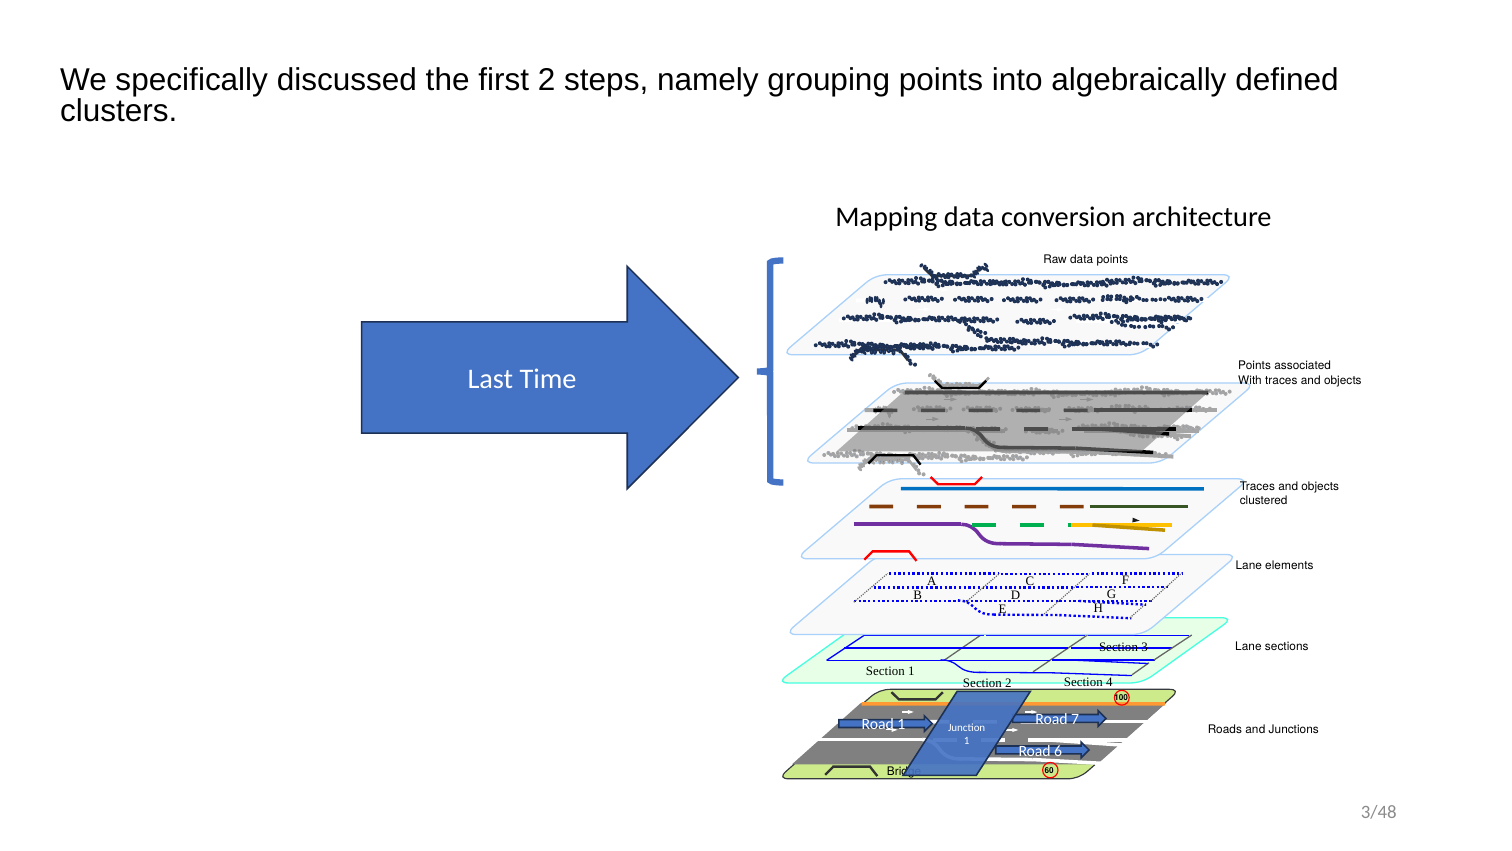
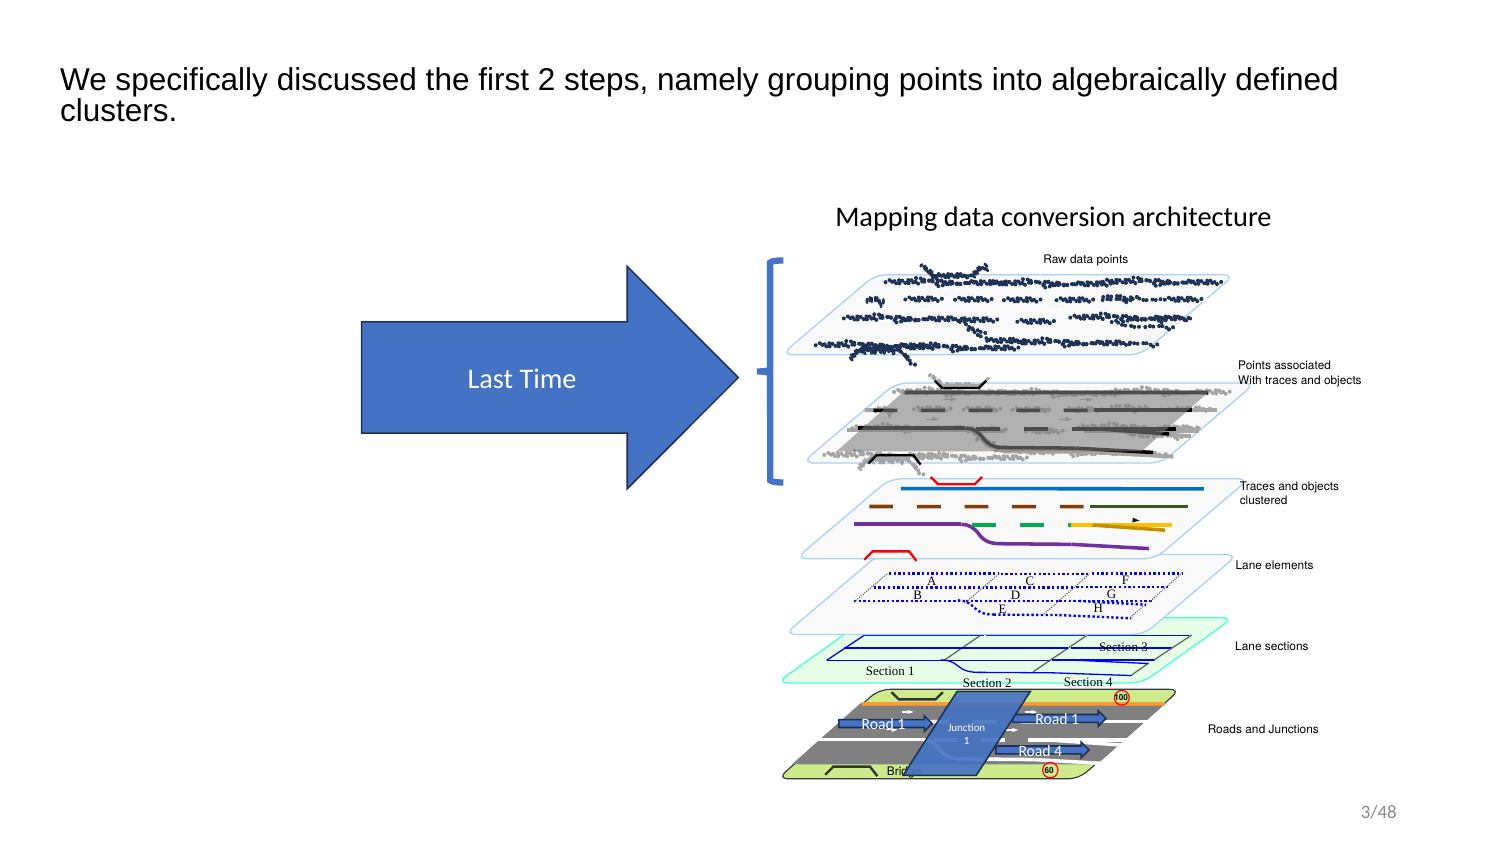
7: 7 -> 1 (1075, 719)
6: 6 -> 4 (1058, 751)
